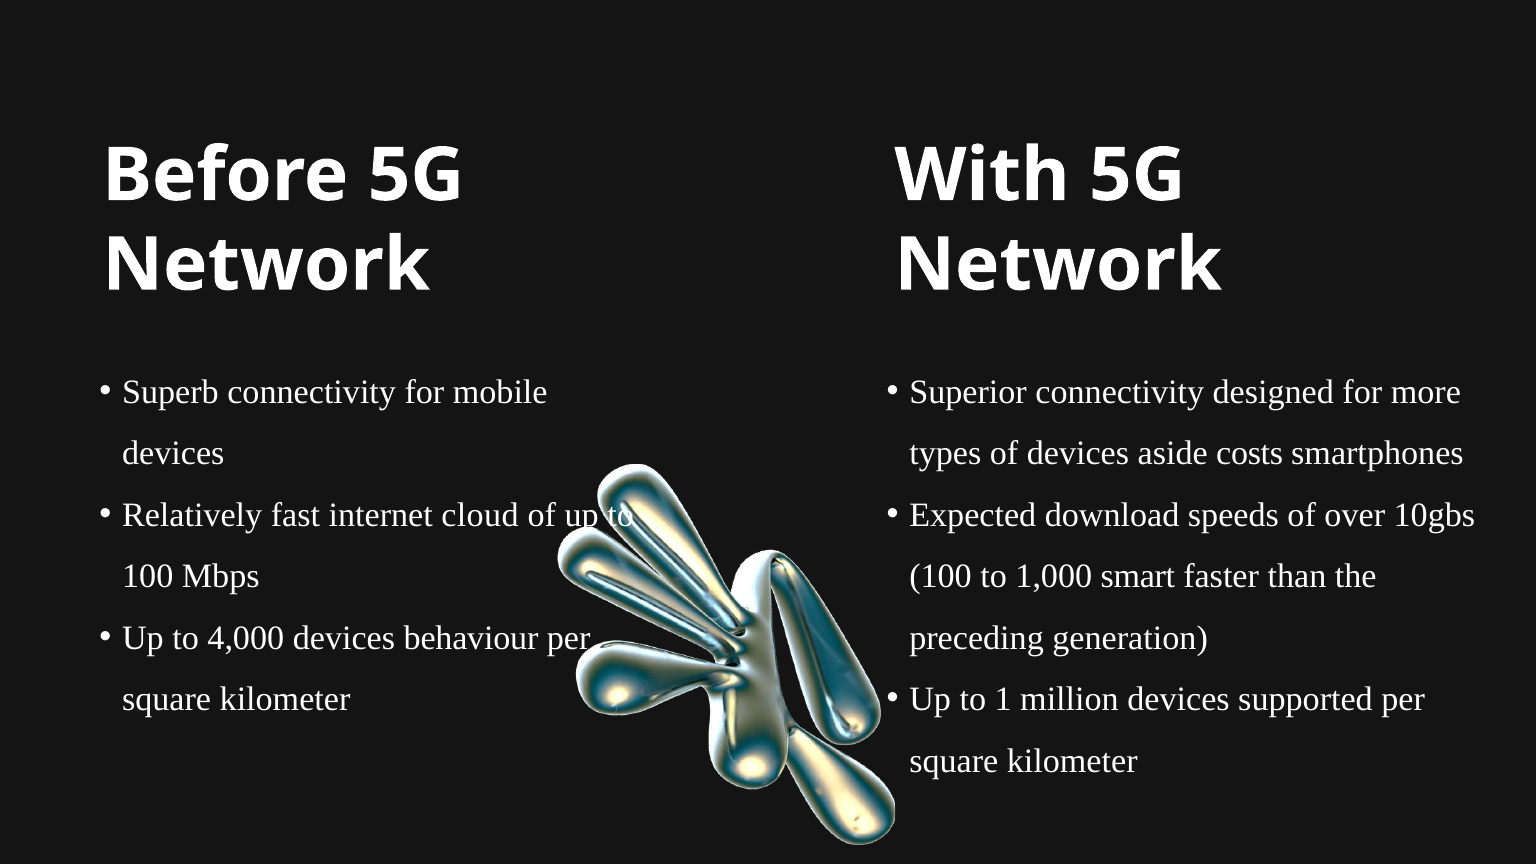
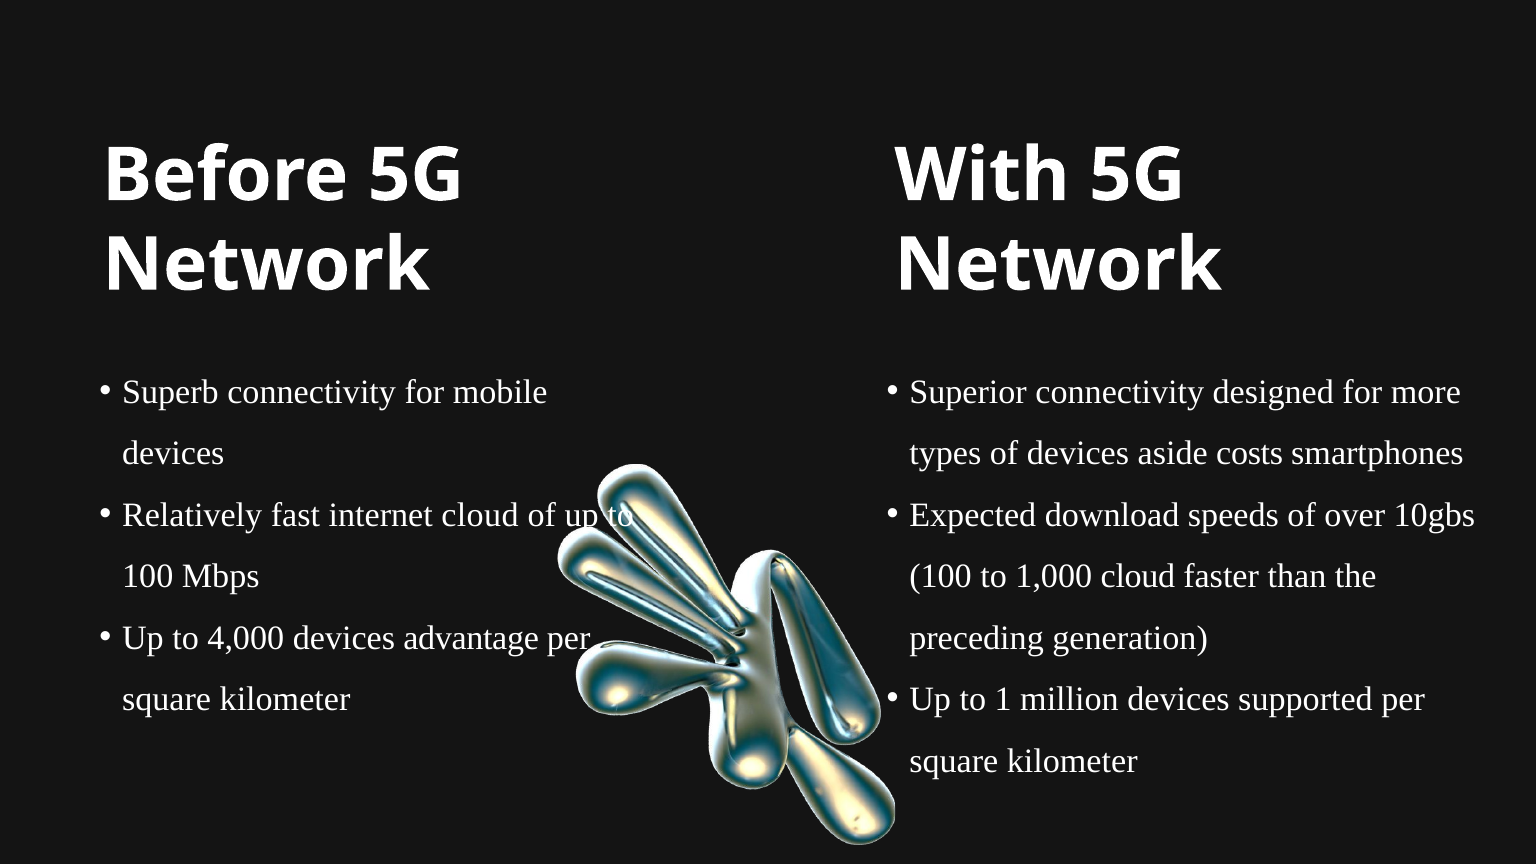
1,000 smart: smart -> cloud (1138, 576)
behaviour: behaviour -> advantage (471, 638)
